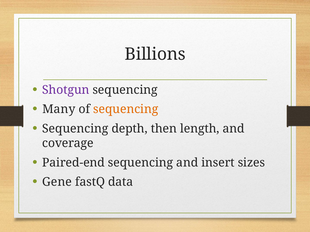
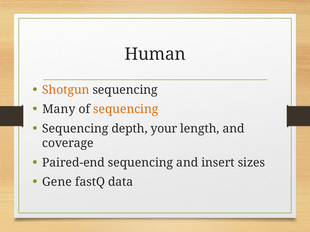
Billions: Billions -> Human (155, 54)
Shotgun colour: purple -> orange (66, 90)
then: then -> your (164, 129)
